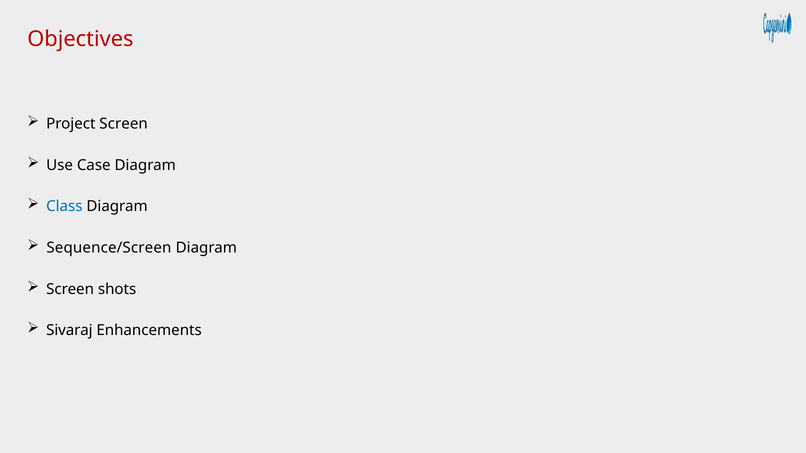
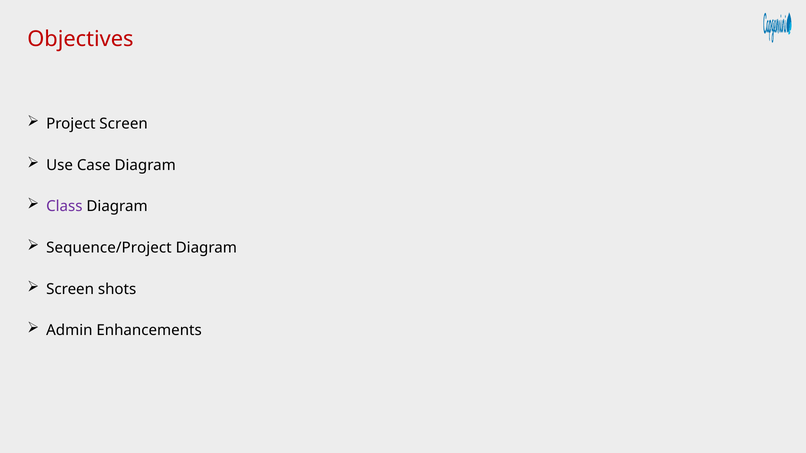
Class colour: blue -> purple (64, 207)
Sequence/Screen: Sequence/Screen -> Sequence/Project (109, 248)
Sivaraj: Sivaraj -> Admin (69, 331)
